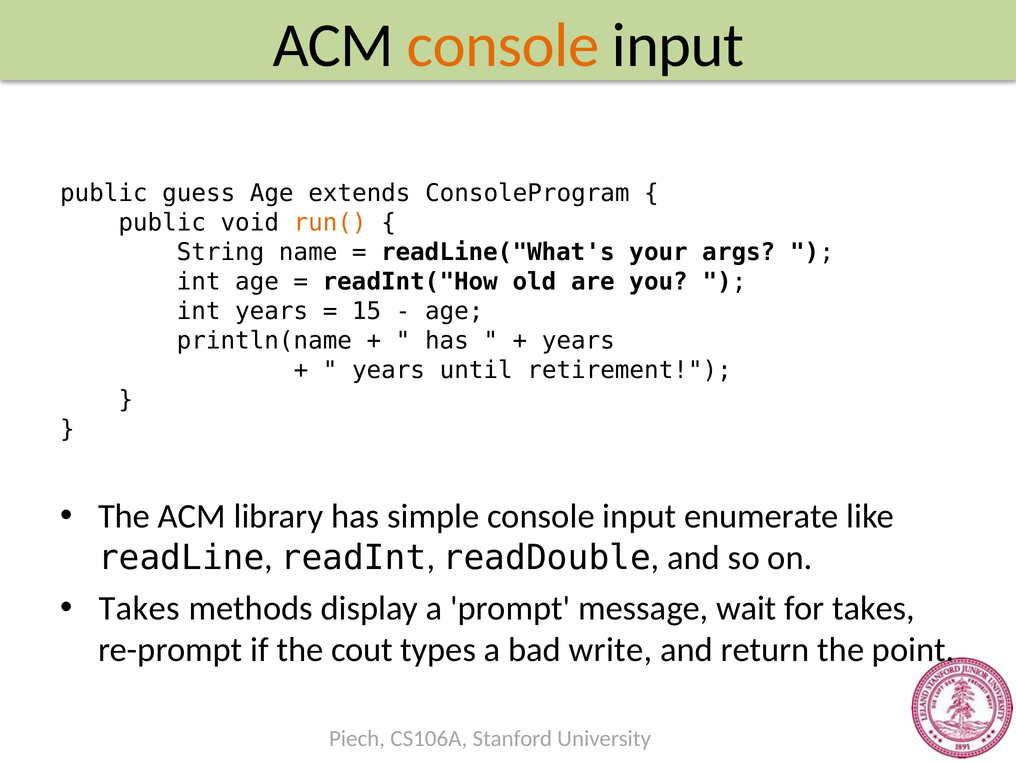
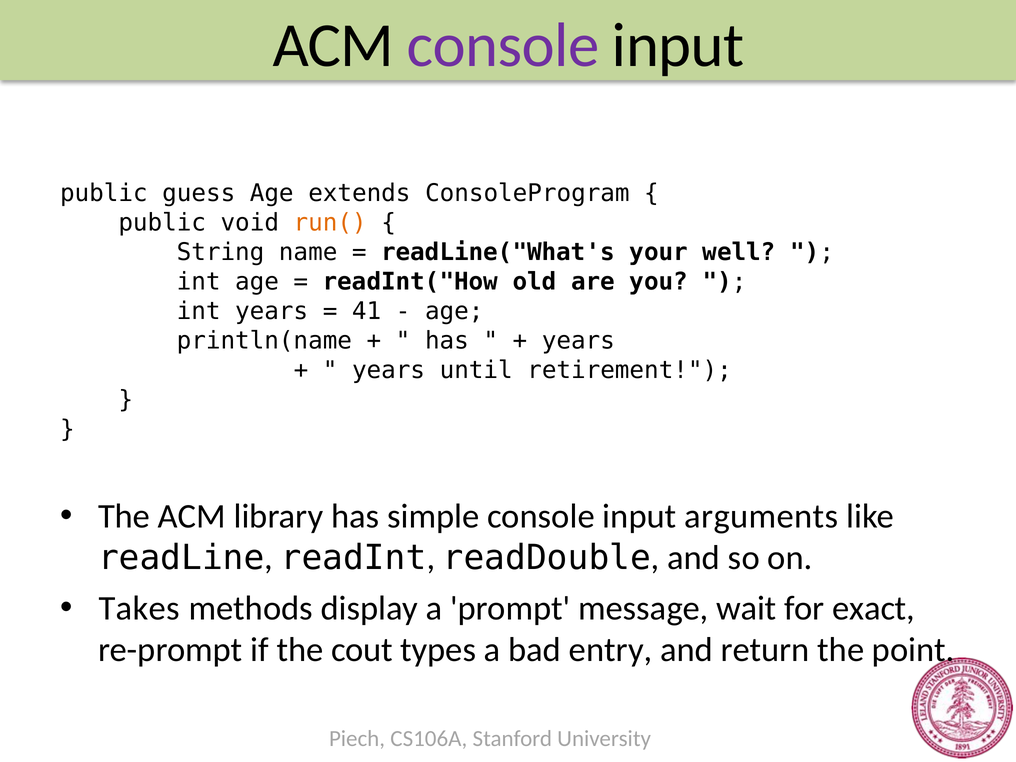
console colour: orange -> purple (503, 45)
args: args -> well (739, 252)
15: 15 -> 41 (367, 311)
enumerate: enumerate -> arguments (761, 516)
for takes: takes -> exact (874, 608)
write: write -> entry (611, 650)
